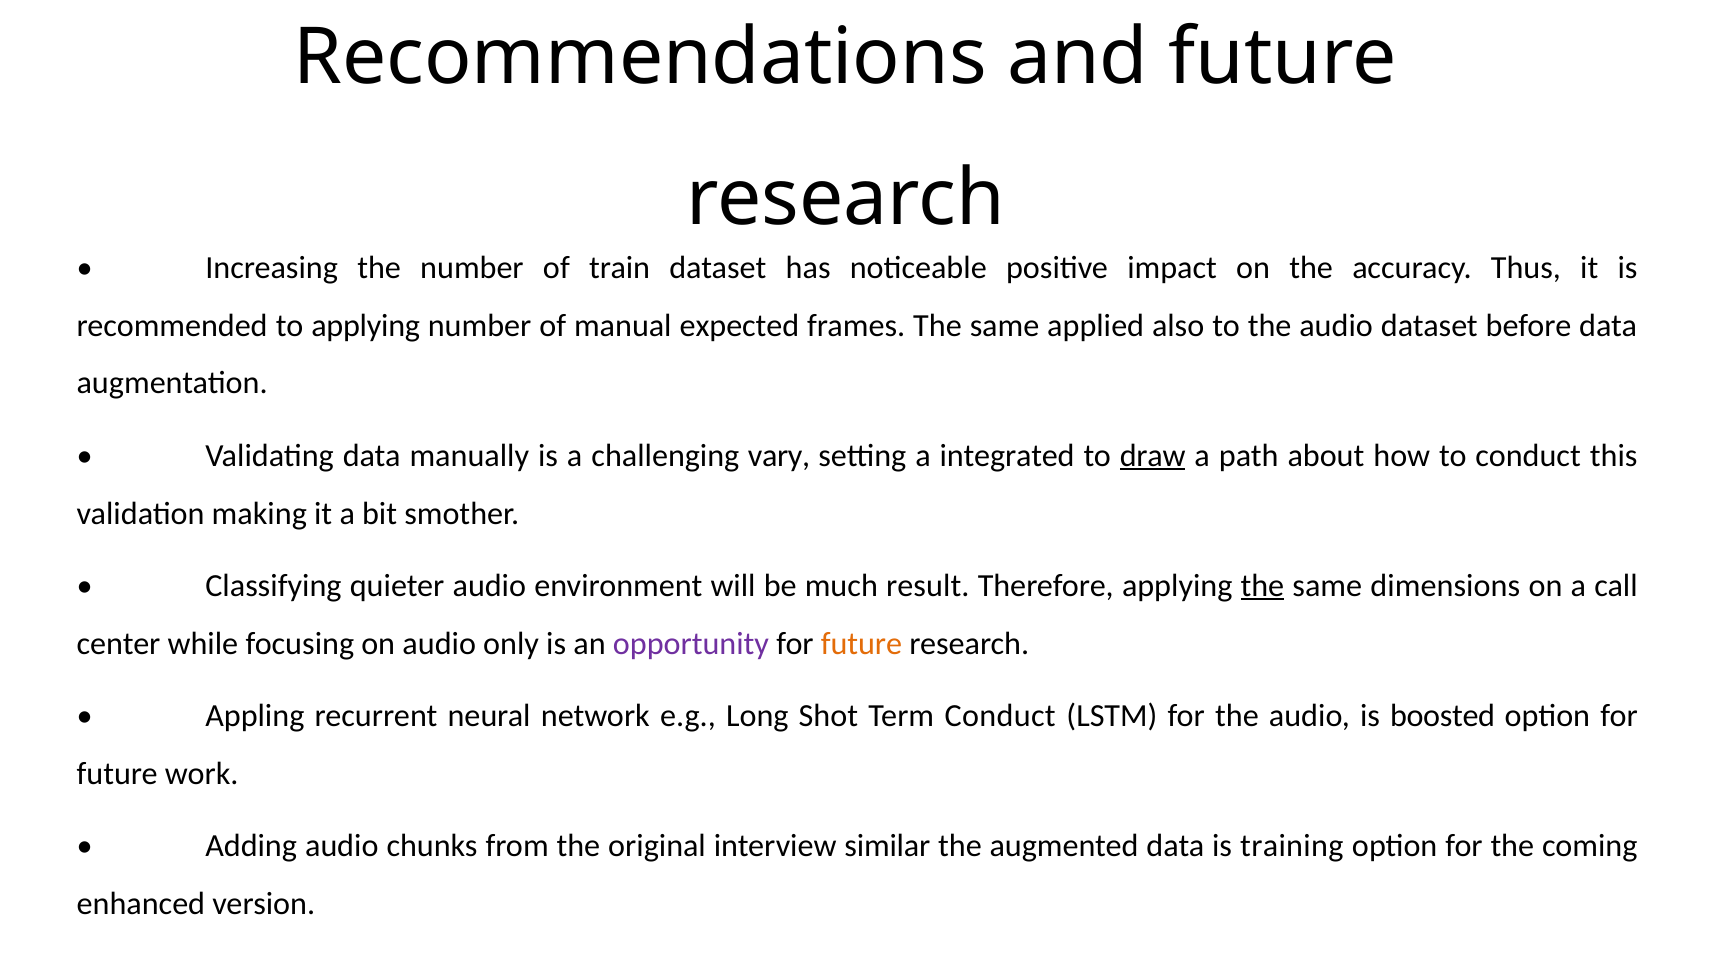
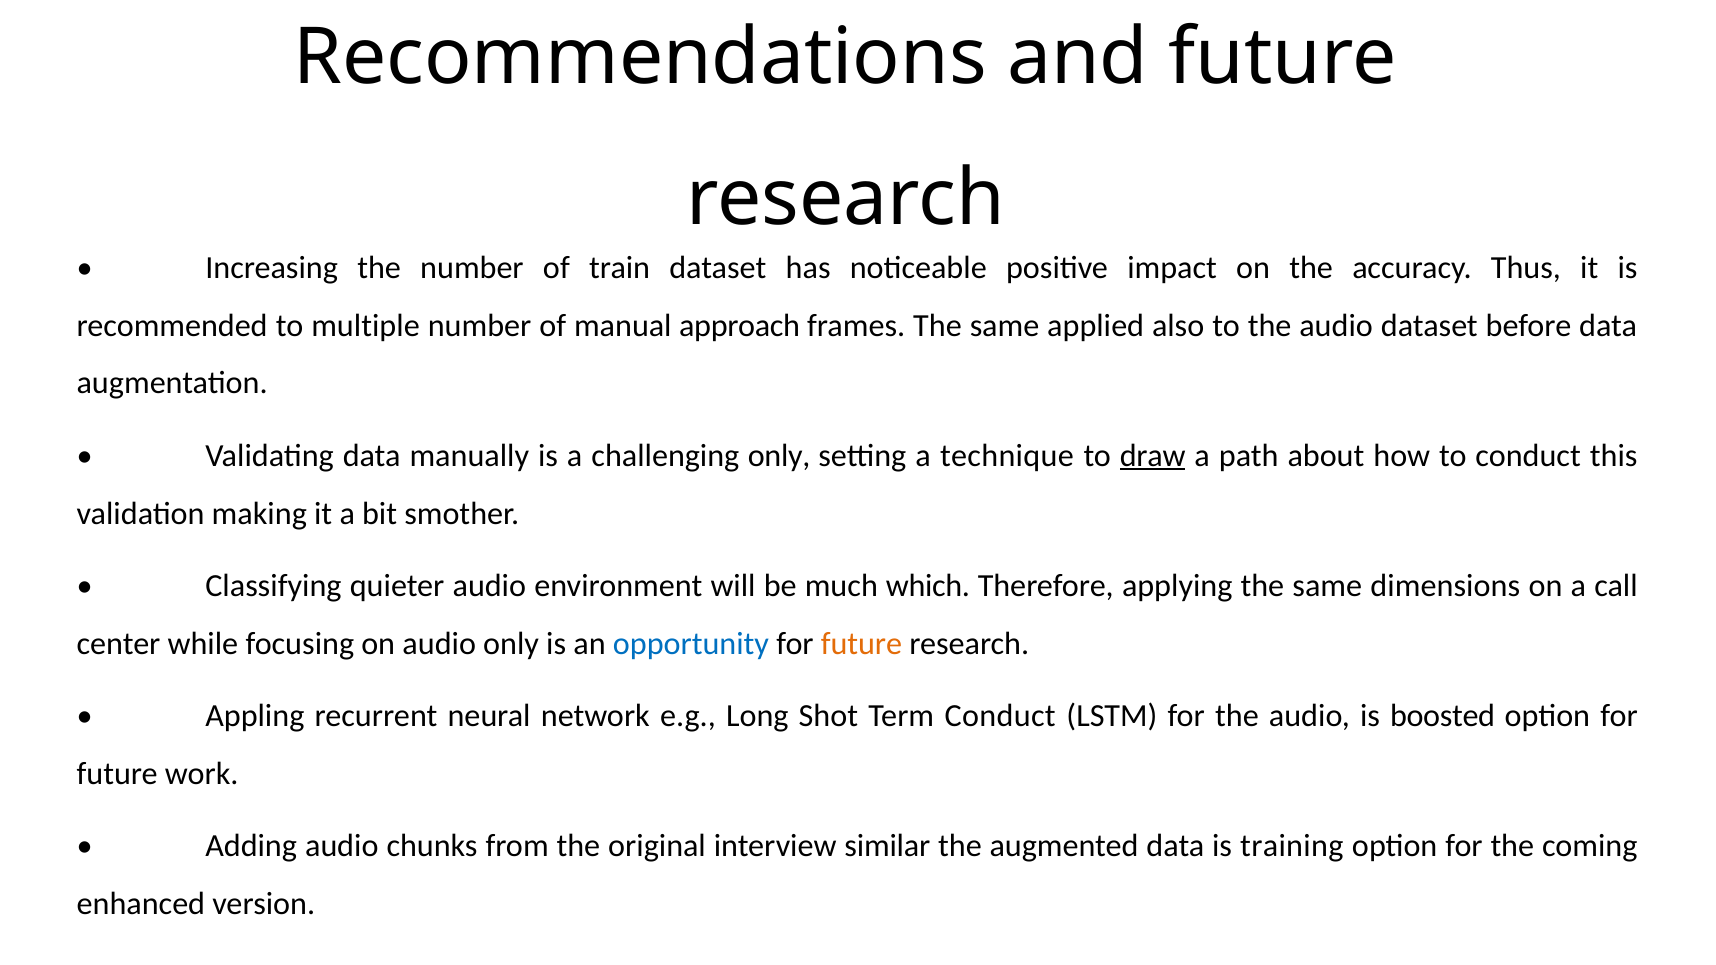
to applying: applying -> multiple (366, 326)
expected: expected -> approach (740, 326)
challenging vary: vary -> only (779, 456)
integrated: integrated -> technique (1007, 456)
result: result -> which (928, 586)
the underline: present -> none (1262, 586)
opportunity colour: purple -> blue (691, 644)
